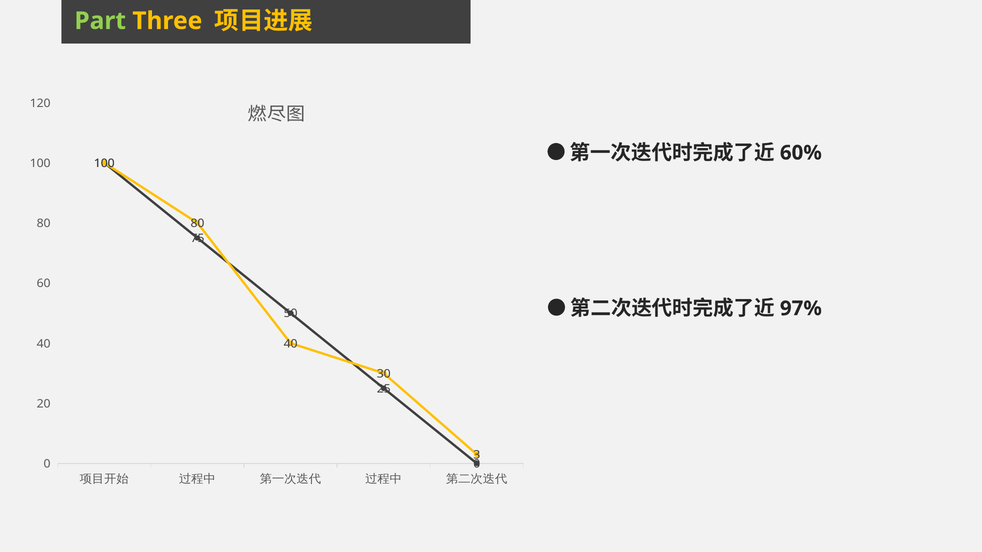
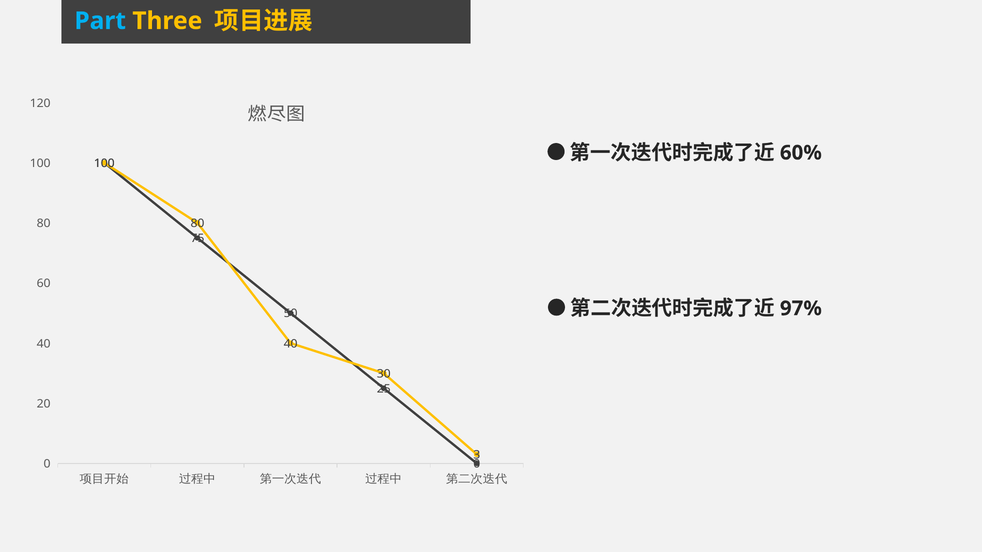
Part colour: light green -> light blue (100, 21)
